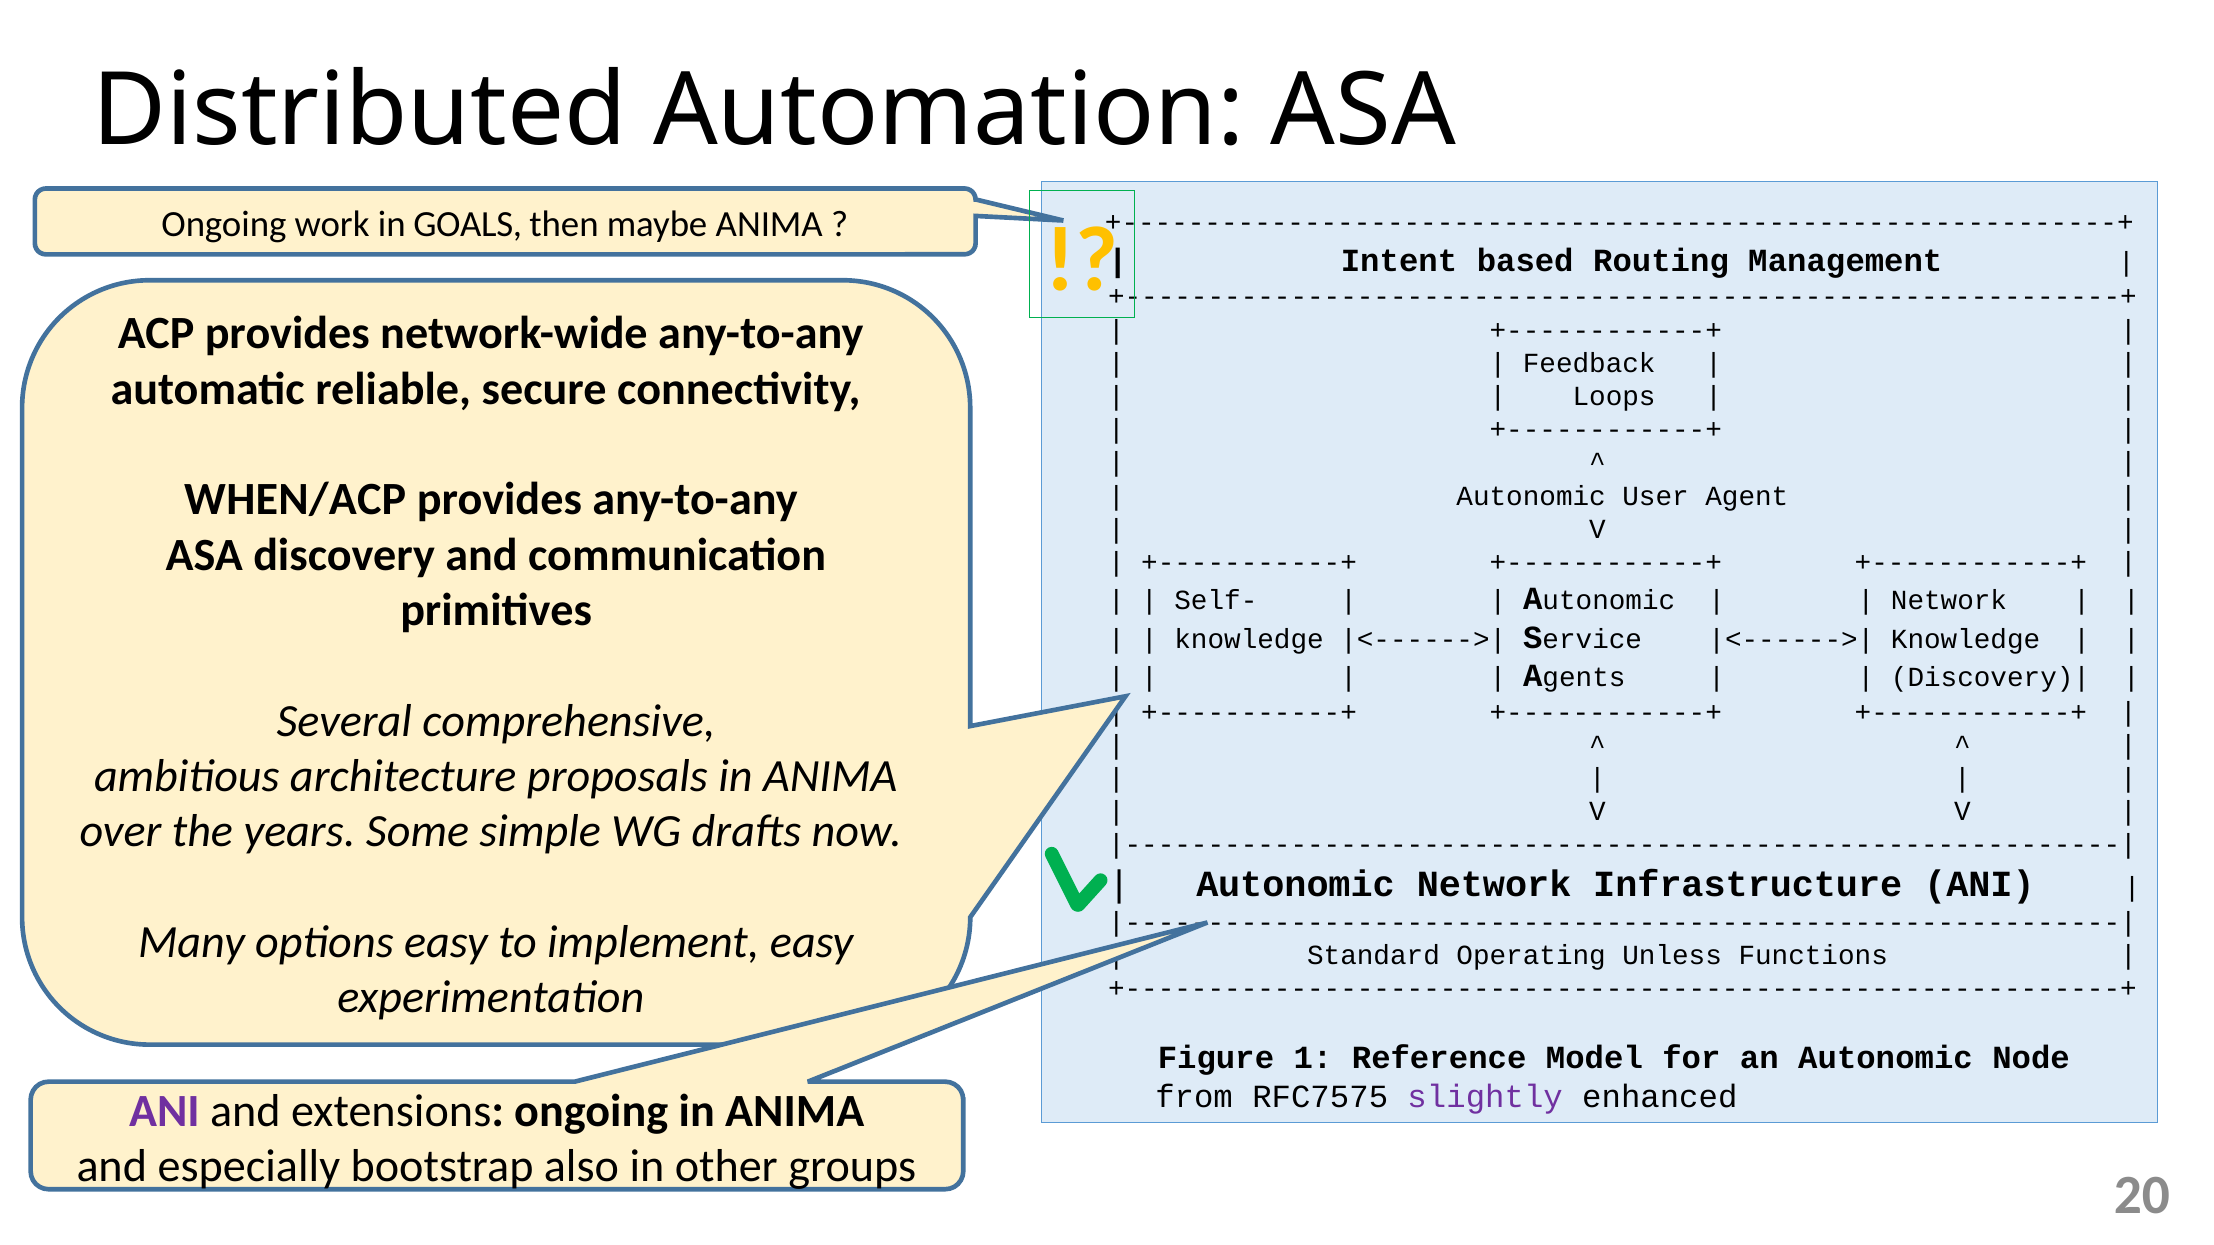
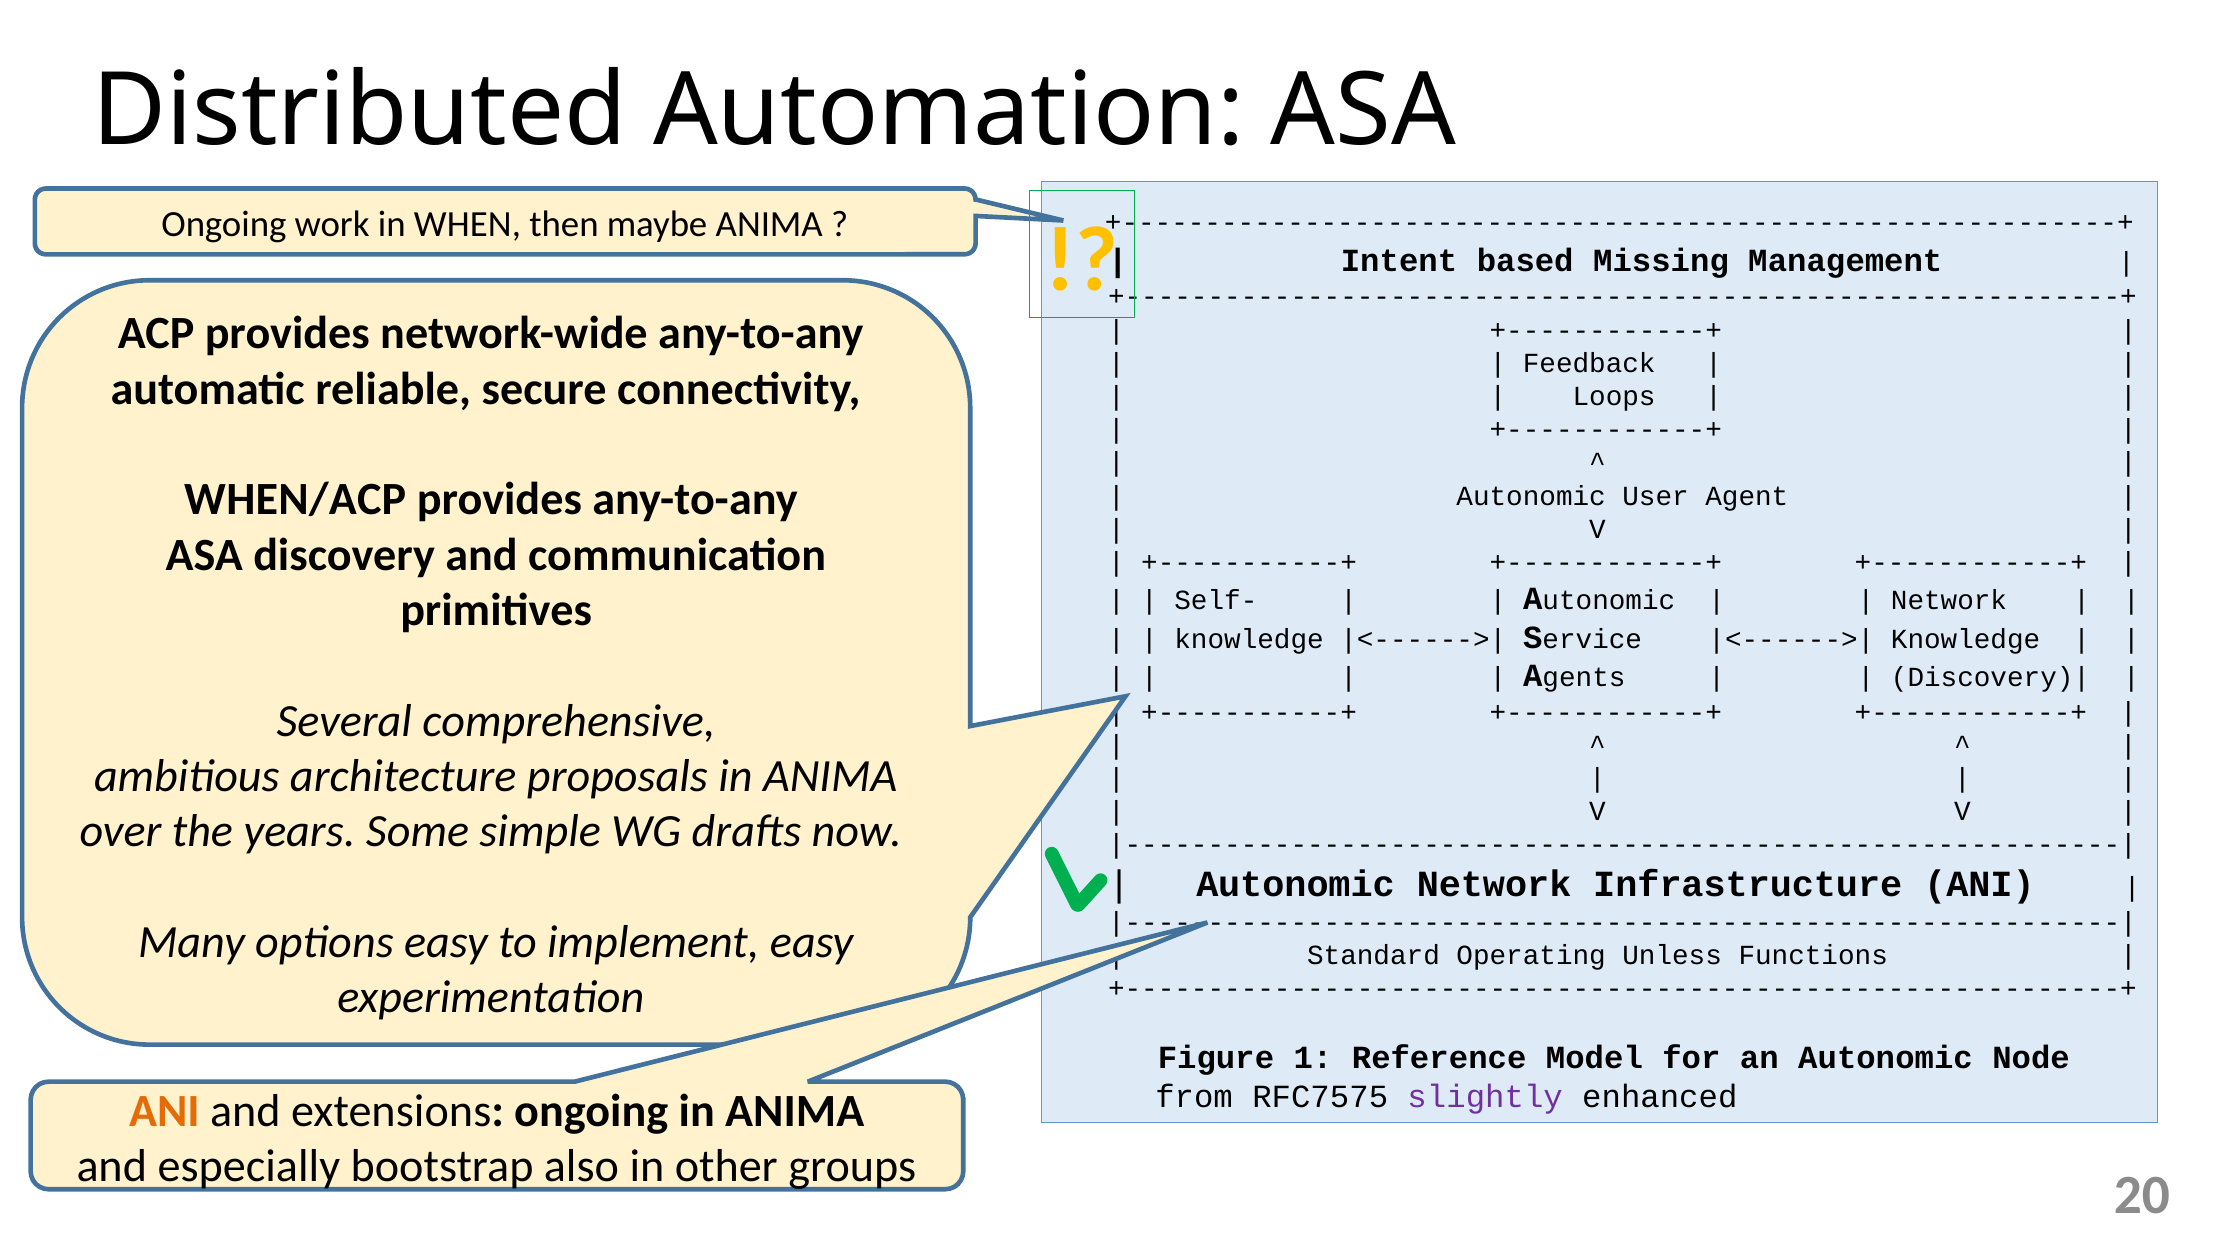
GOALS: GOALS -> WHEN (467, 224)
Routing: Routing -> Missing (1661, 261)
ANI colour: purple -> orange (164, 1111)
